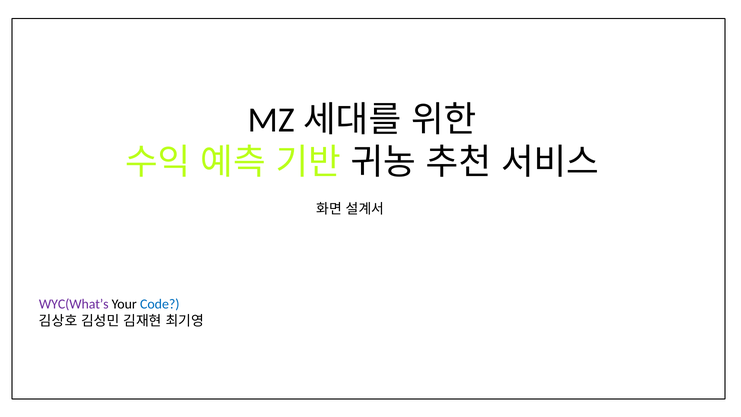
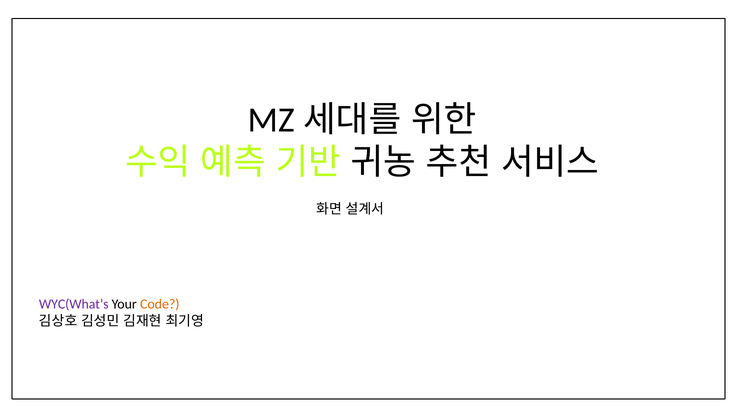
Code colour: blue -> orange (160, 304)
